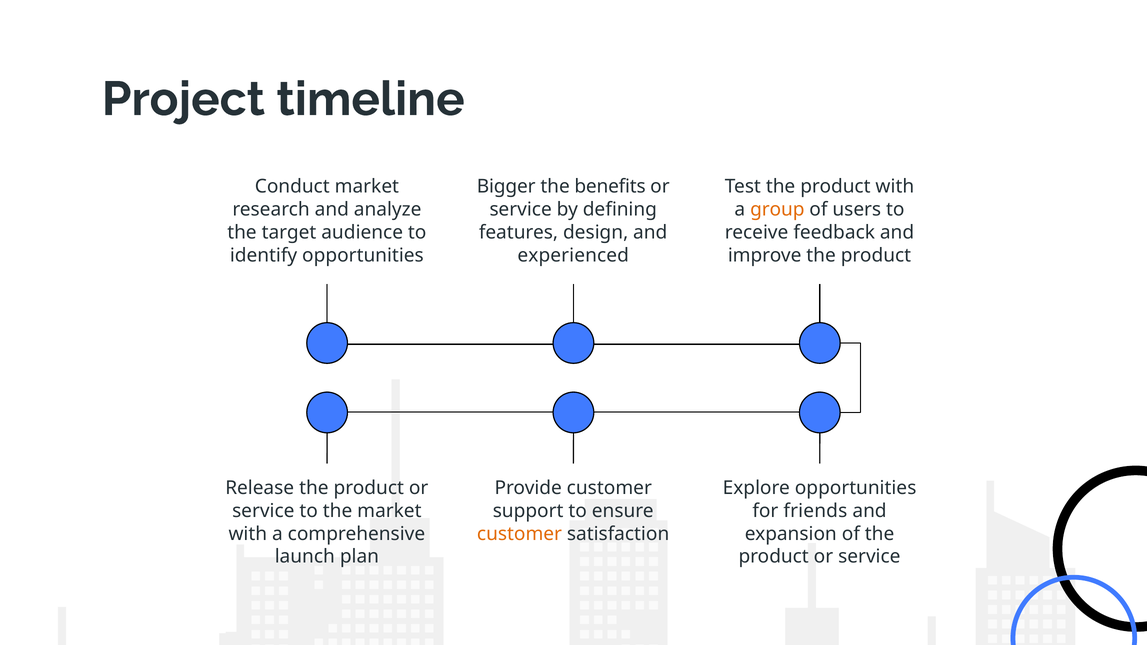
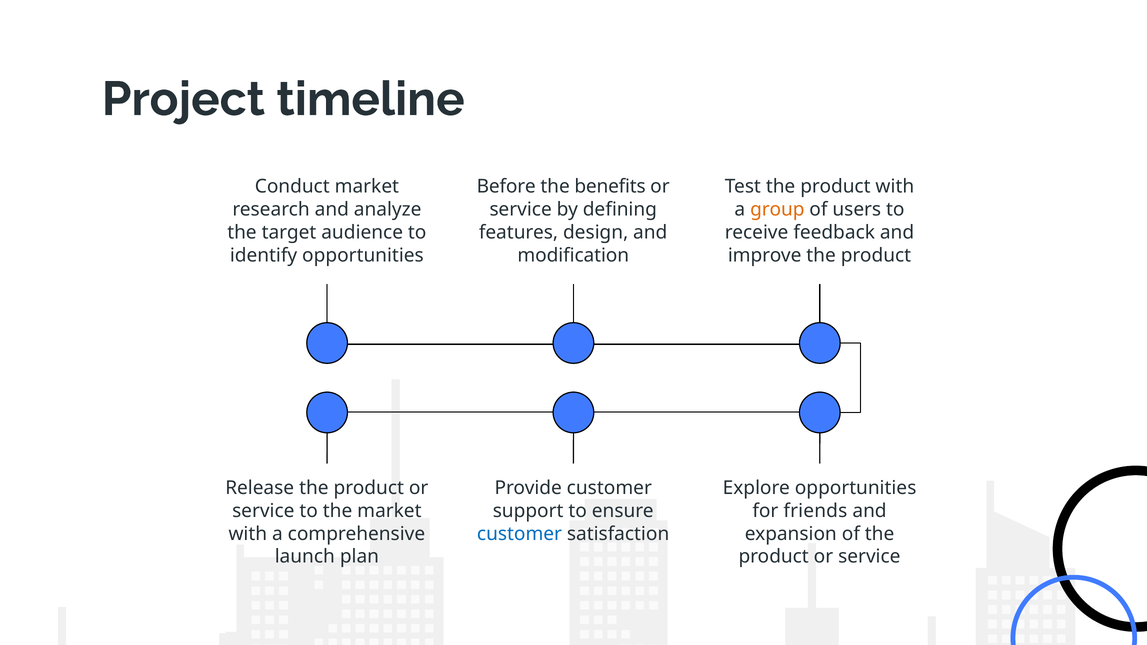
Bigger: Bigger -> Before (506, 187)
experienced: experienced -> modification (573, 256)
customer colour: orange -> blue (519, 534)
